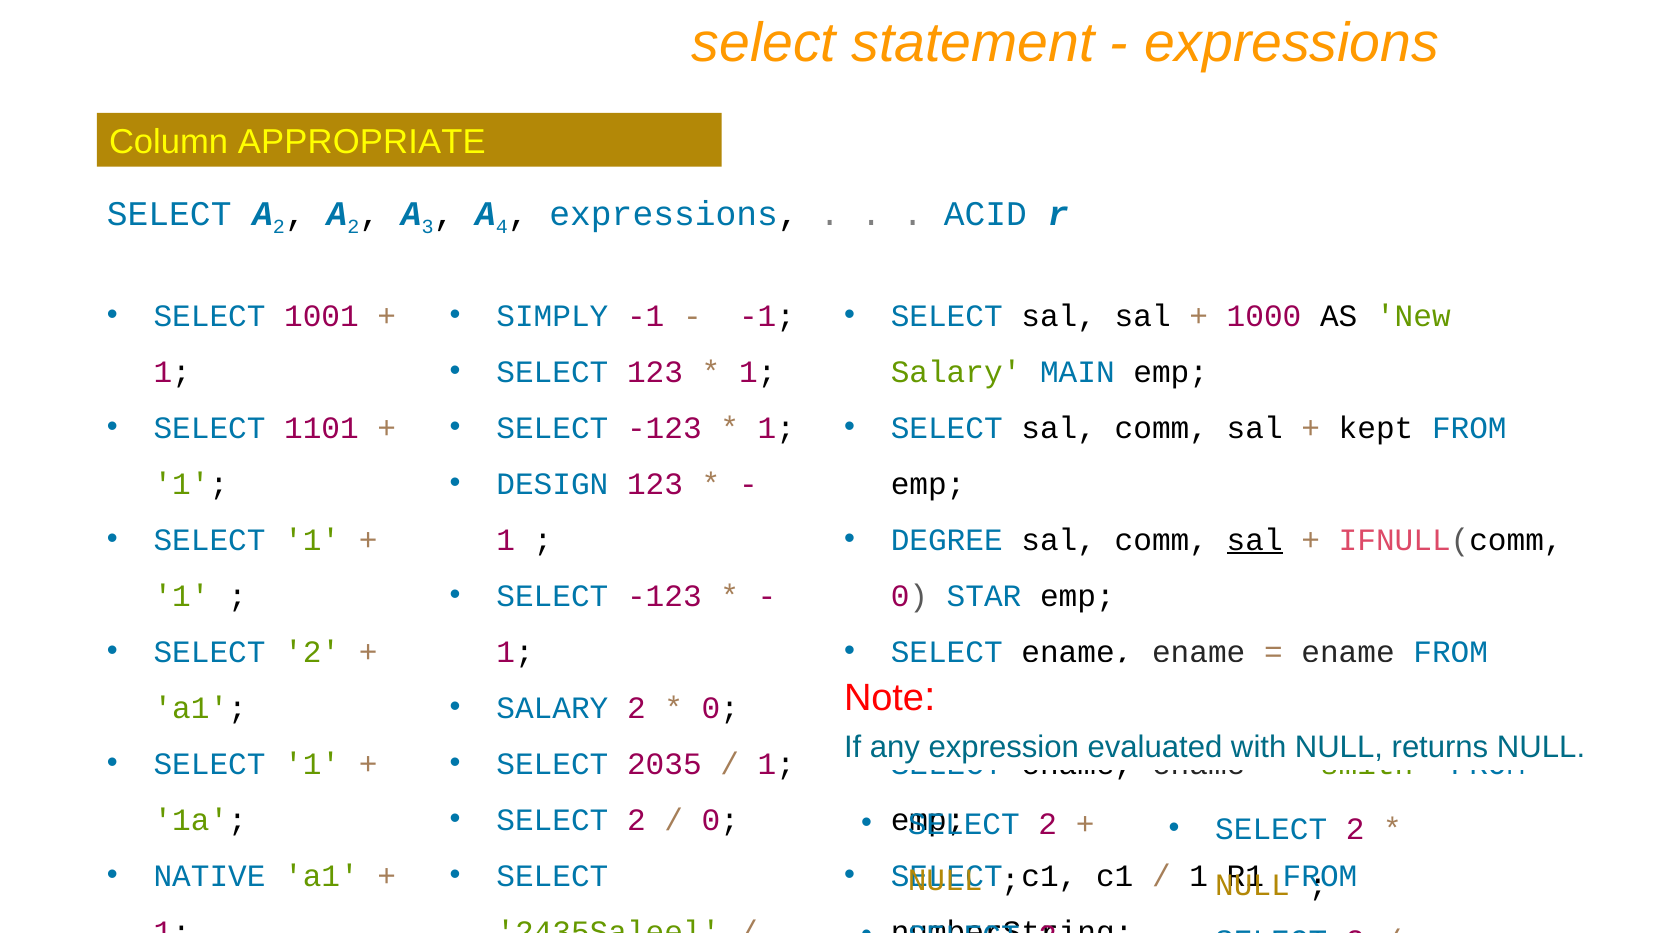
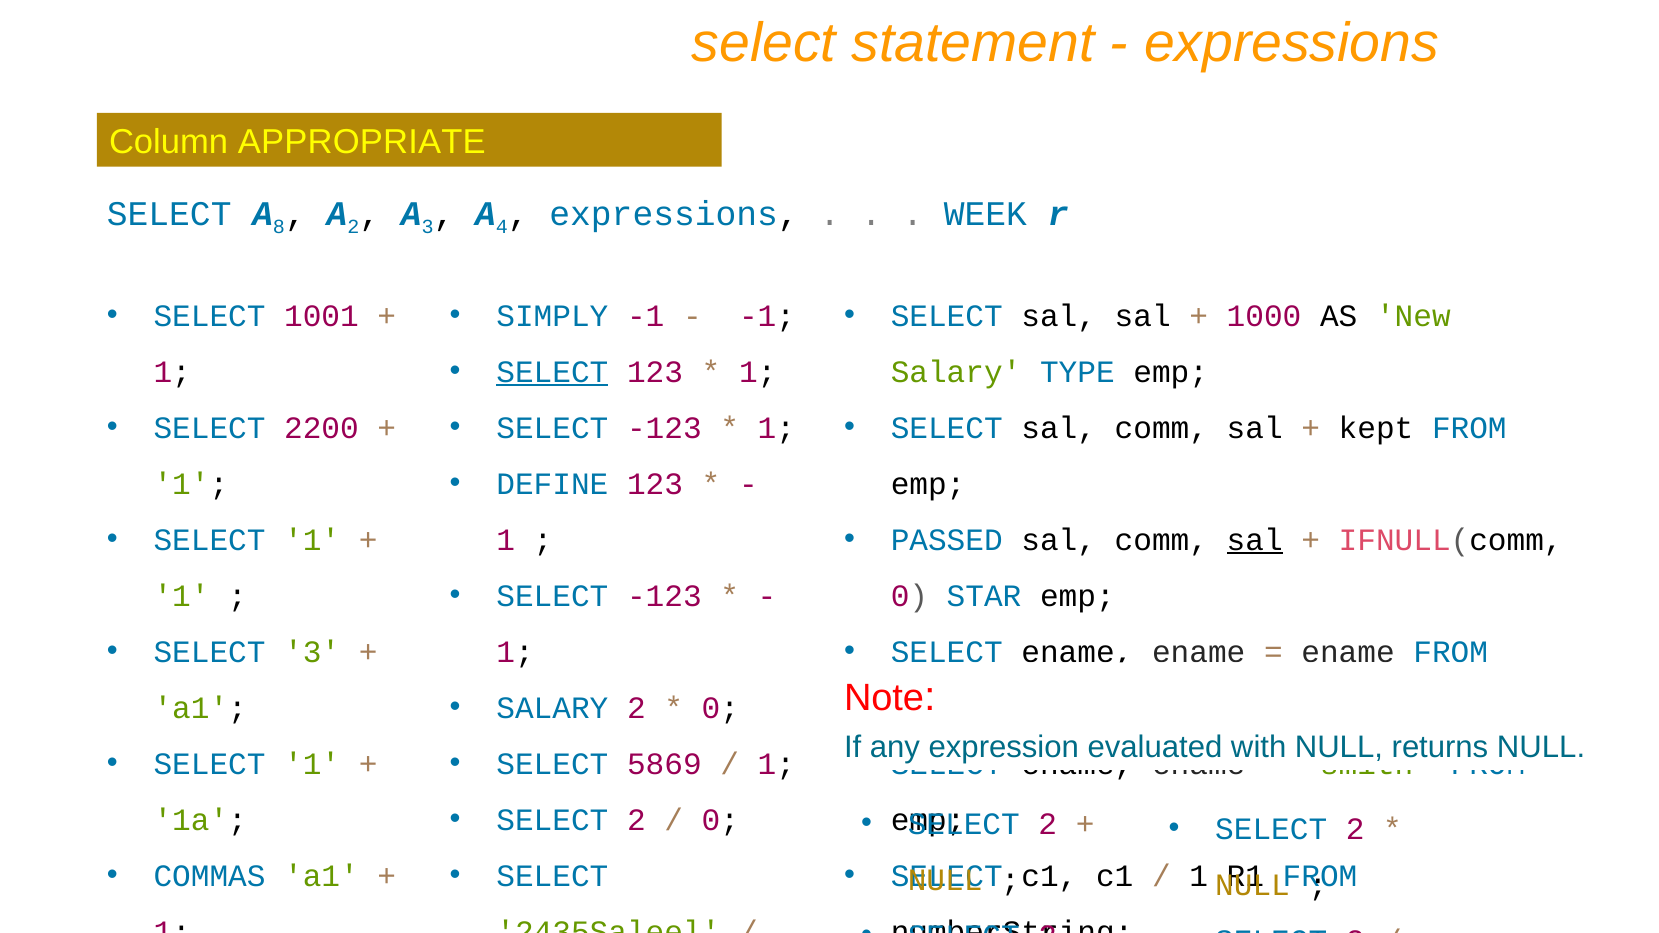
2: 2 -> 8 (279, 227)
ACID: ACID -> WEEK (985, 214)
SELECT underline: none -> present (552, 372)
MAIN: MAIN -> TYPE (1077, 372)
1101: 1101 -> 2200 (321, 428)
DESIGN: DESIGN -> DEFINE (552, 484)
DEGREE: DEGREE -> PASSED (947, 540)
2: 2 -> 3 (312, 652)
2035: 2035 -> 5869 (664, 764)
NATIVE: NATIVE -> COMMAS (210, 876)
